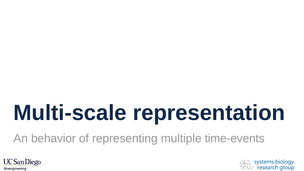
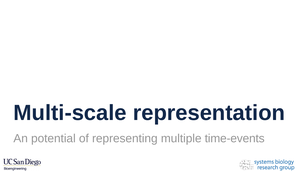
behavior: behavior -> potential (53, 138)
